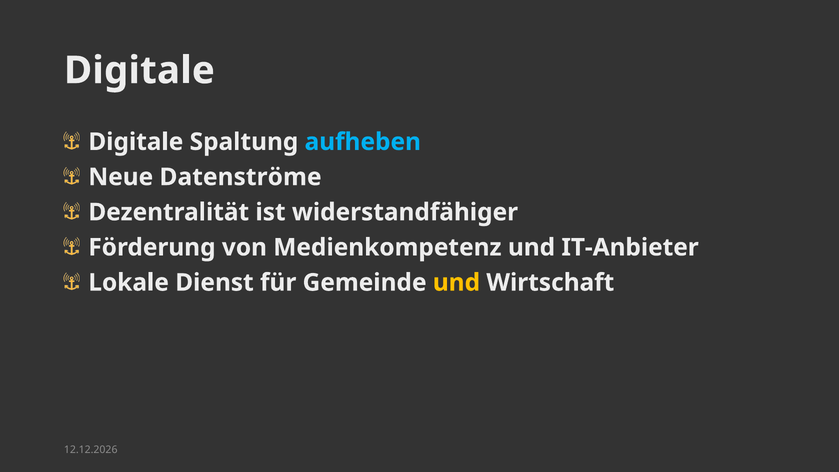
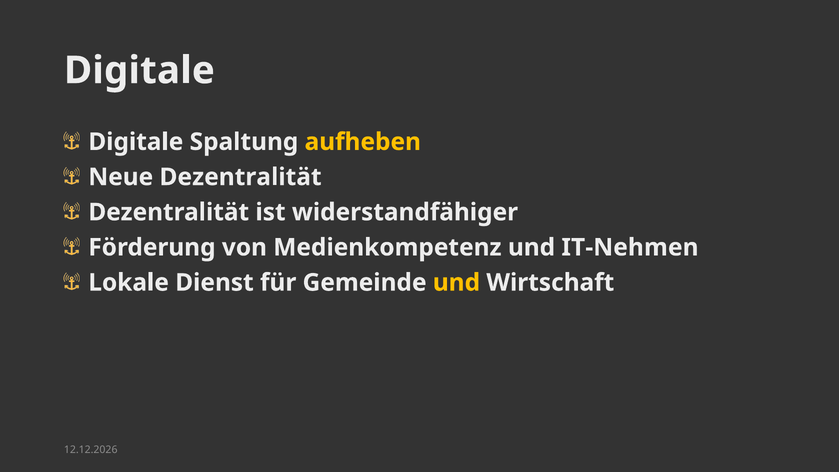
aufheben colour: light blue -> yellow (363, 142)
Neue Datenströme: Datenströme -> Dezentralität (241, 177)
IT-Anbieter: IT-Anbieter -> IT-Nehmen (630, 247)
